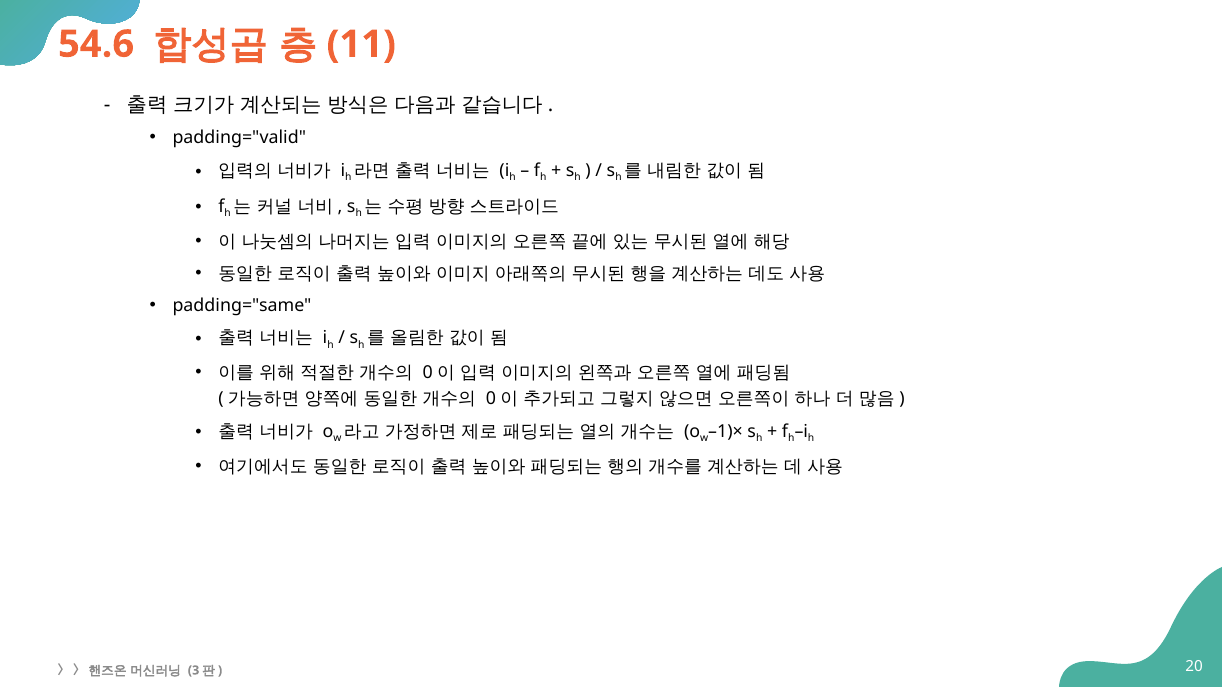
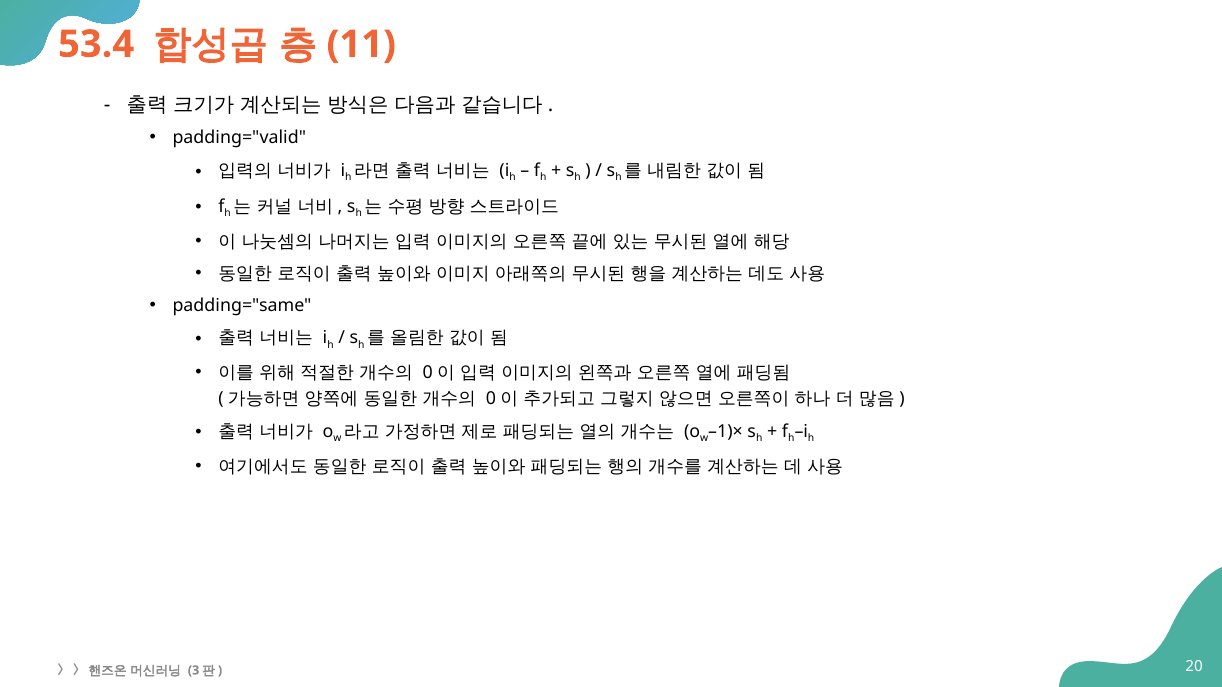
54.6: 54.6 -> 53.4 (96, 44)
